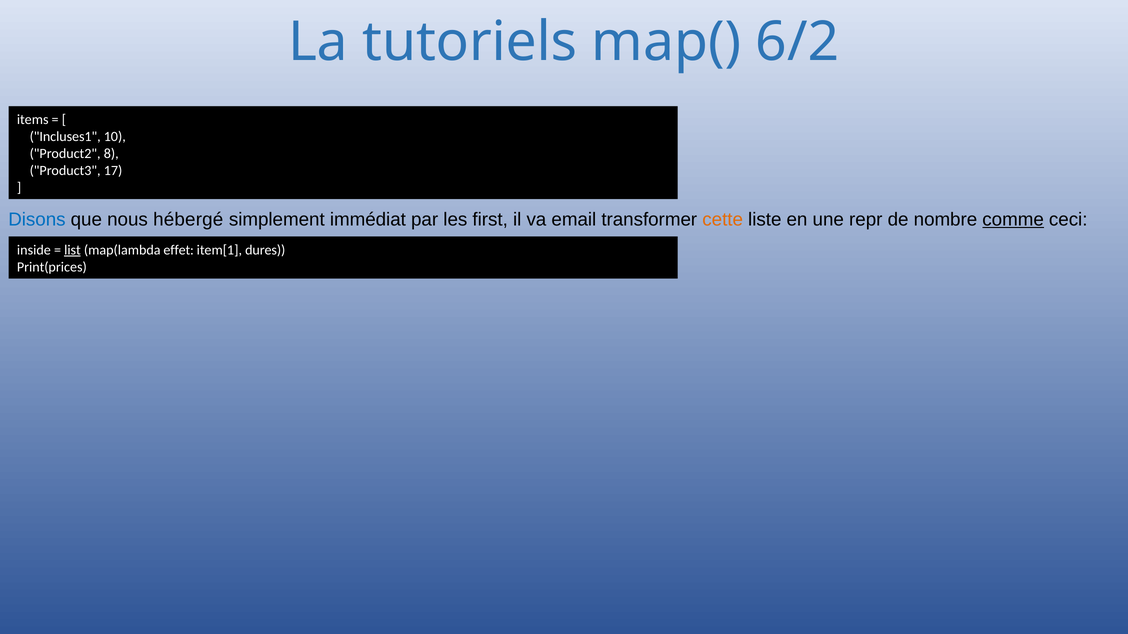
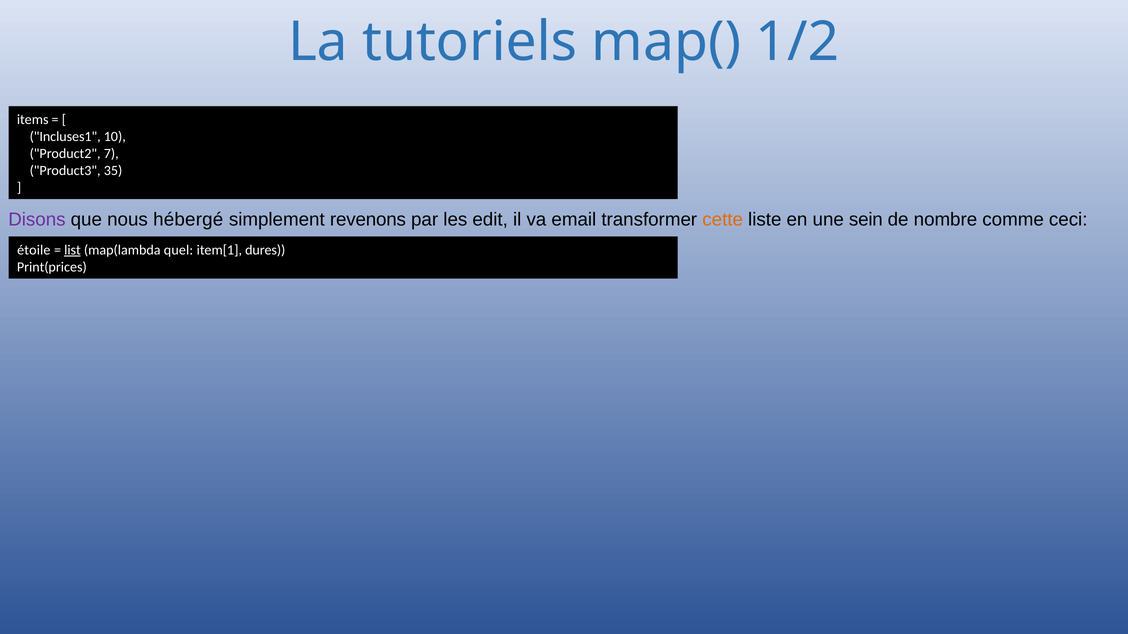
6/2: 6/2 -> 1/2 (797, 42)
8: 8 -> 7 (111, 154)
17: 17 -> 35 (113, 171)
Disons colour: blue -> purple (37, 220)
immédiat: immédiat -> revenons (368, 220)
first: first -> edit (490, 220)
repr: repr -> sein (866, 220)
comme underline: present -> none (1013, 220)
inside: inside -> étoile (34, 250)
effet: effet -> quel (179, 250)
